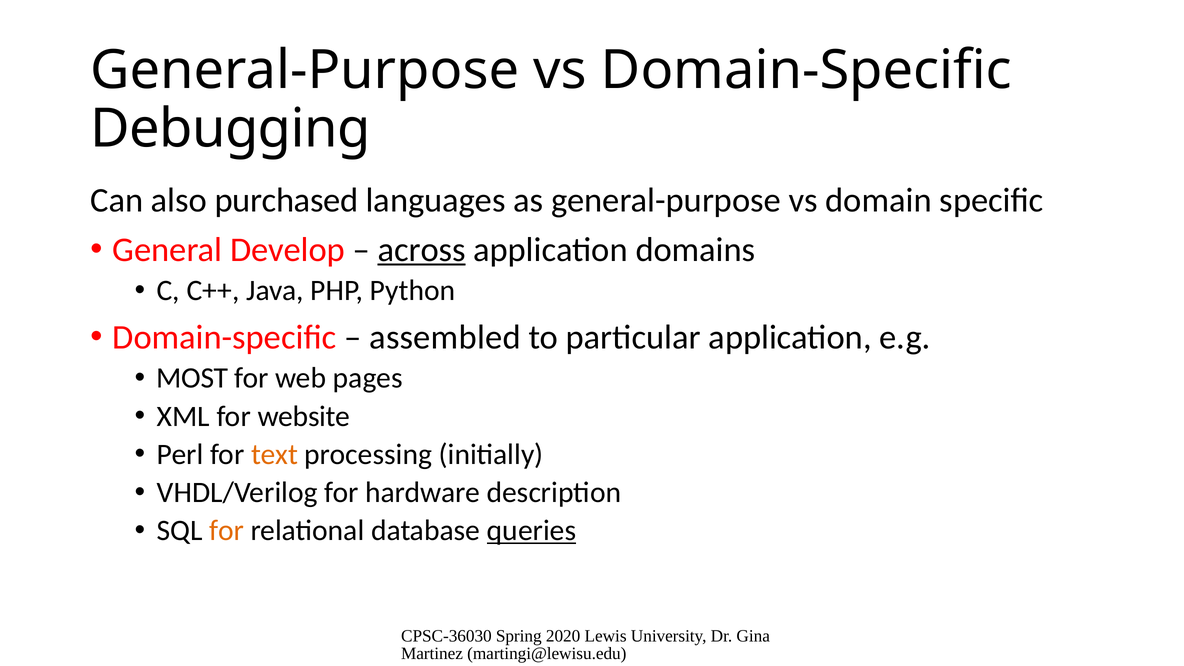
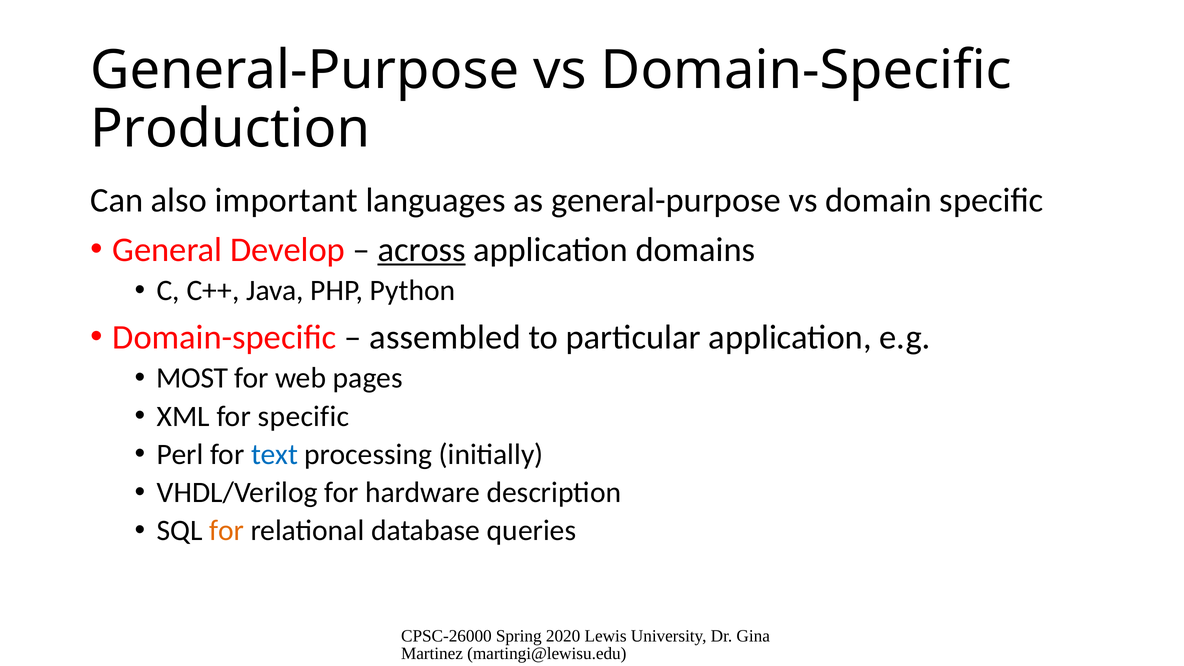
Debugging: Debugging -> Production (230, 129)
purchased: purchased -> important (286, 200)
for website: website -> specific (304, 416)
text colour: orange -> blue (274, 454)
queries underline: present -> none (532, 531)
CPSC-36030: CPSC-36030 -> CPSC-26000 (446, 636)
